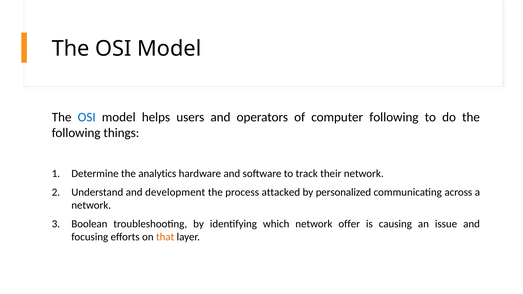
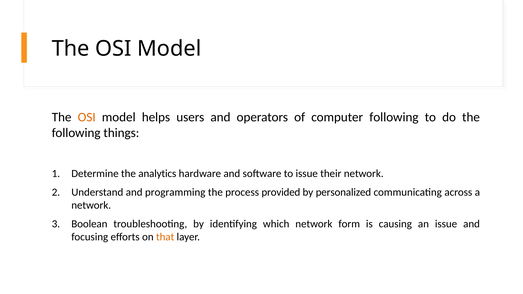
OSI colour: blue -> orange (87, 117)
to track: track -> issue (307, 174)
development: development -> programming (175, 192)
attacked: attacked -> provided (281, 192)
offer: offer -> form (349, 224)
